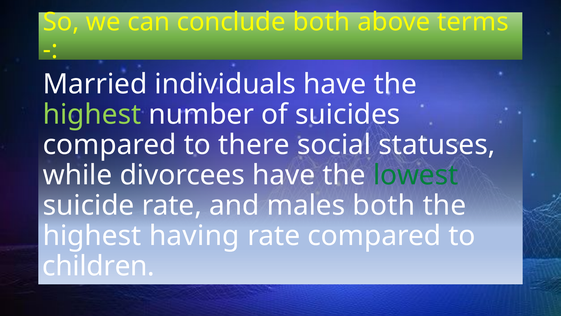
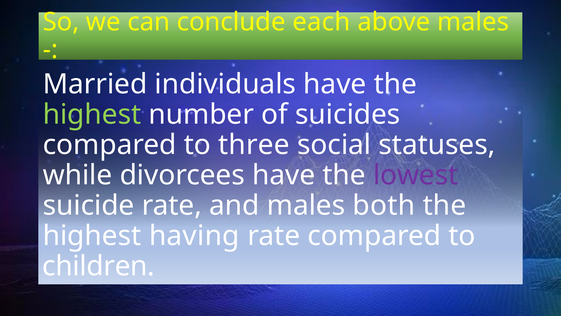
conclude both: both -> each (321, 22)
above terms: terms -> males (473, 22)
there: there -> three (254, 145)
lowest colour: green -> purple (416, 175)
